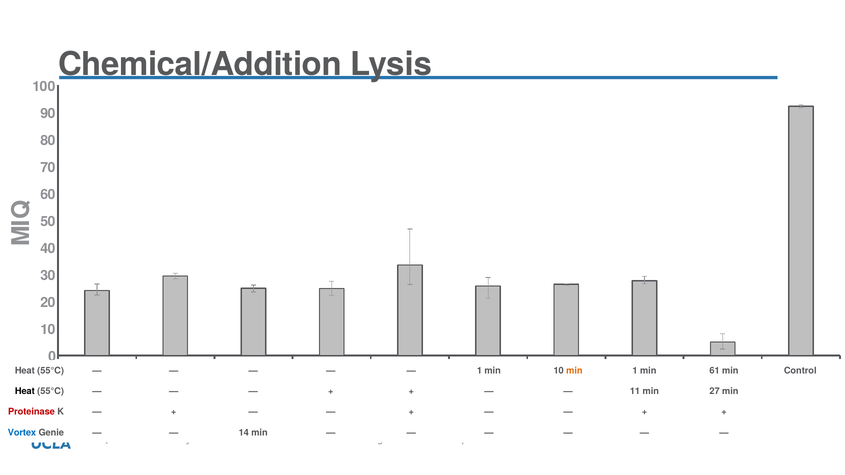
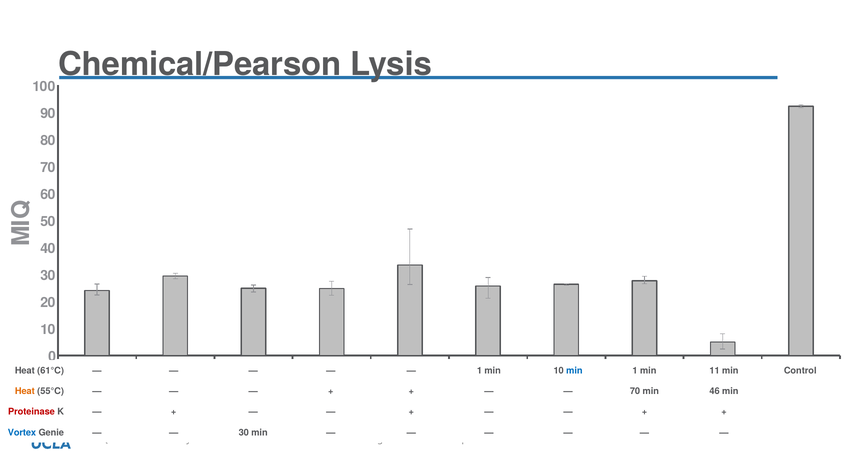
Chemical/Addition: Chemical/Addition -> Chemical/Pearson (200, 64)
55°C: 55°C -> 61°C (51, 371)
min colour: orange -> blue (574, 371)
61: 61 -> 11 (715, 371)
Heat colour: black -> orange (25, 392)
11: 11 -> 70 (635, 392)
27: 27 -> 46 (715, 392)
14: 14 -> 30 (244, 433)
